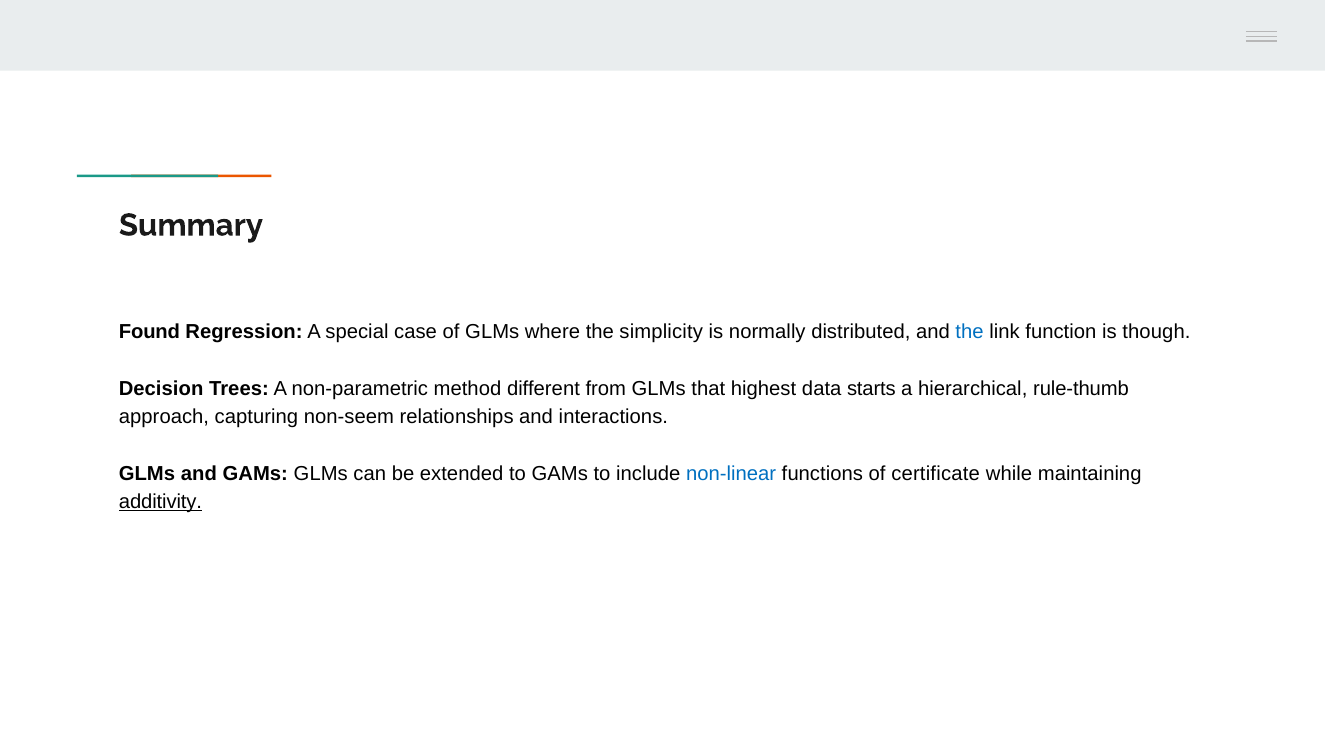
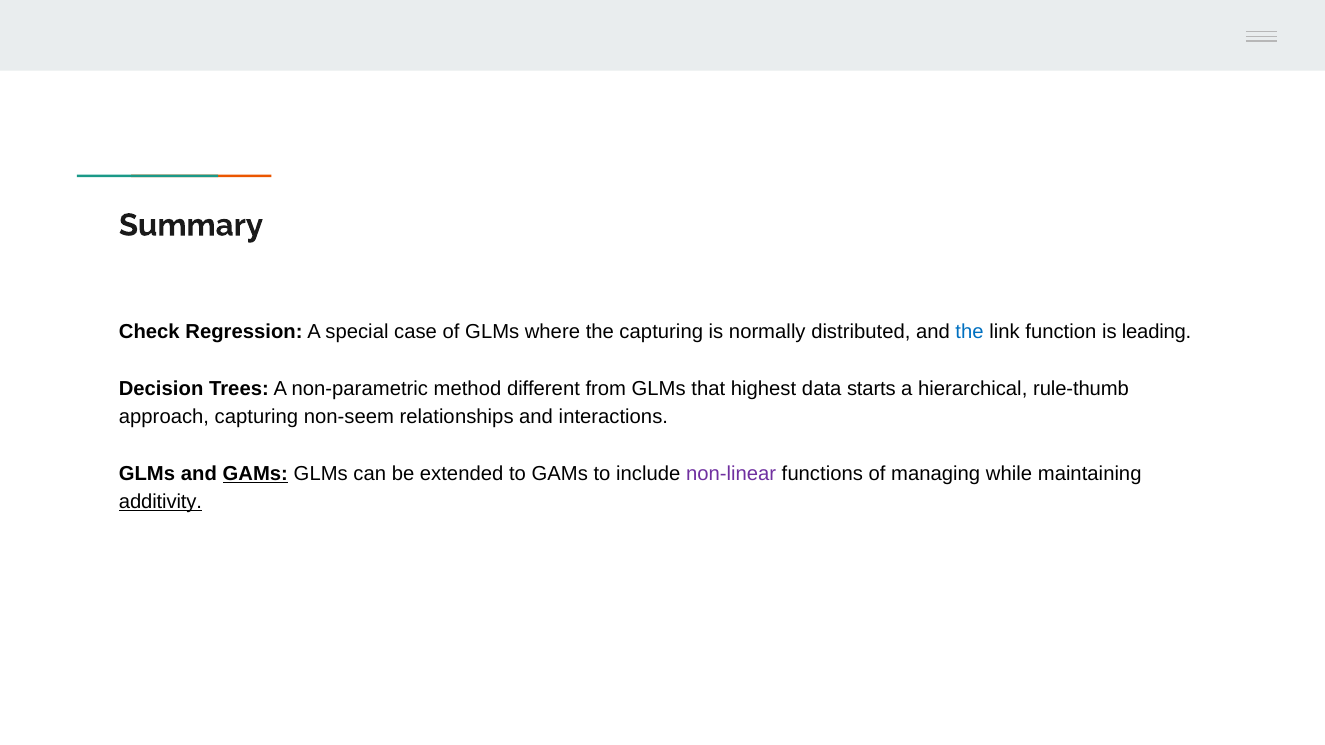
Found: Found -> Check (149, 332)
the simplicity: simplicity -> capturing (661, 332)
though: though -> leading (1157, 332)
GAMs underline: none -> present (255, 474)
non-linear colour: blue -> purple (731, 474)
certificate: certificate -> managing (936, 474)
